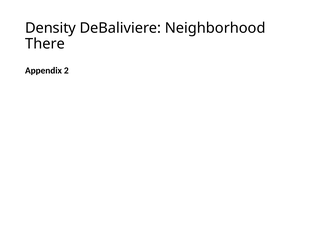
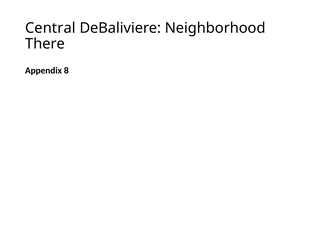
Density: Density -> Central (50, 28)
2: 2 -> 8 (66, 70)
